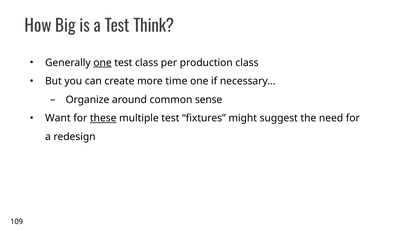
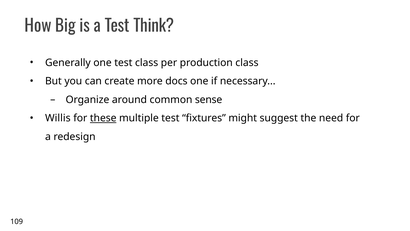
one underline: present -> none (103, 63)
time: time -> docs (176, 81)
Want: Want -> Willis (58, 118)
